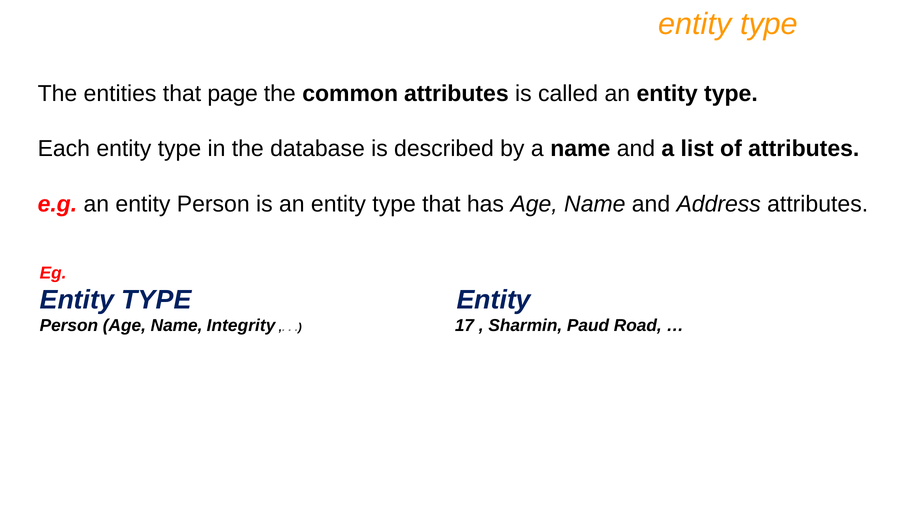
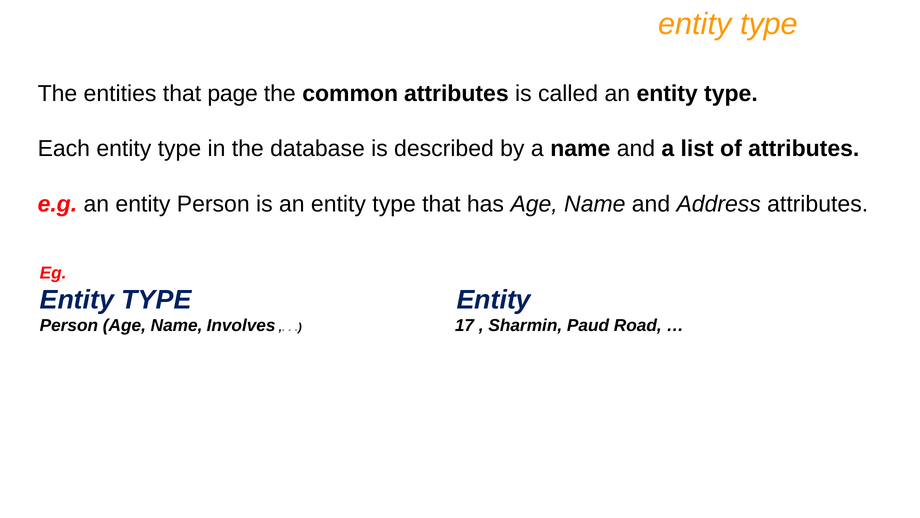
Integrity: Integrity -> Involves (241, 325)
